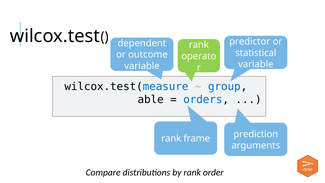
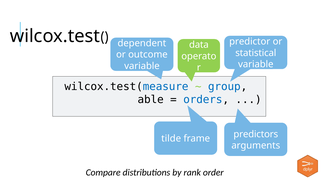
rank: rank -> data (199, 45)
prediction: prediction -> predictors (256, 134)
rank: rank -> tilde (171, 138)
